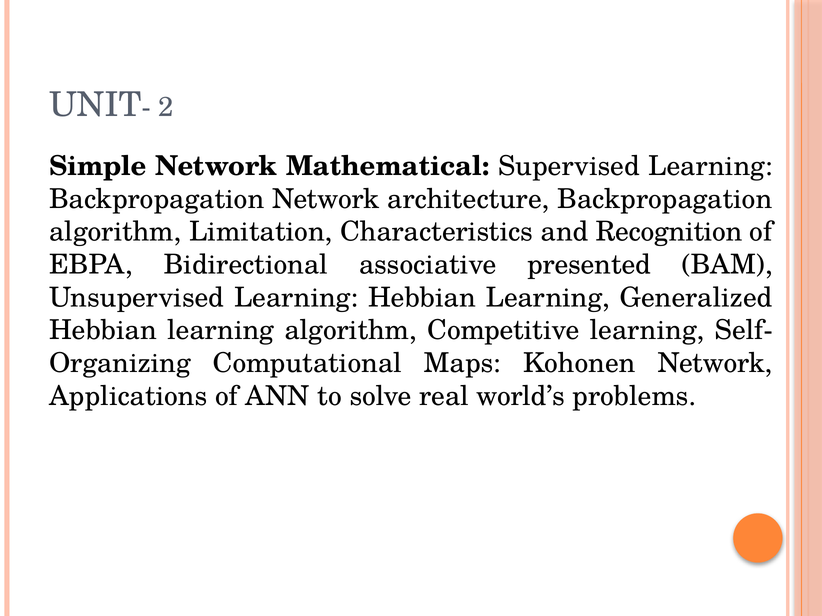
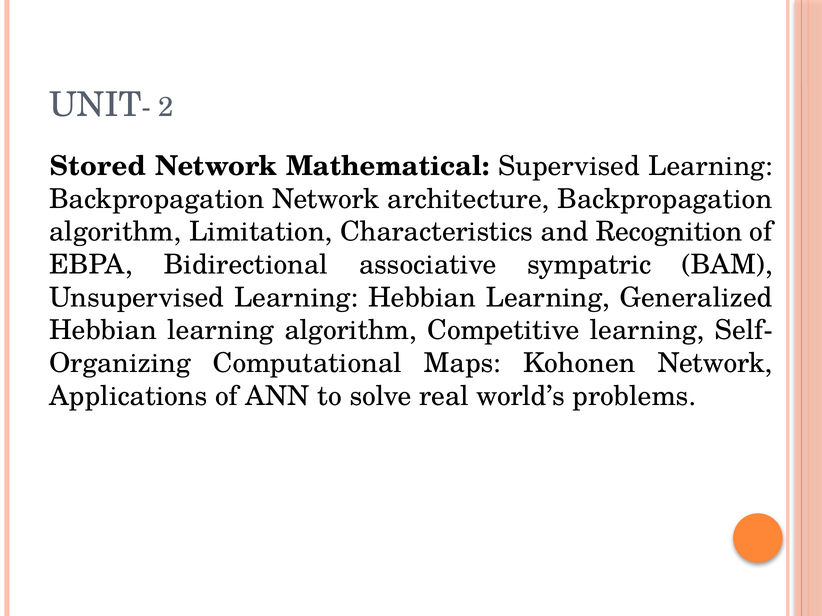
Simple: Simple -> Stored (98, 166)
presented: presented -> sympatric (589, 265)
